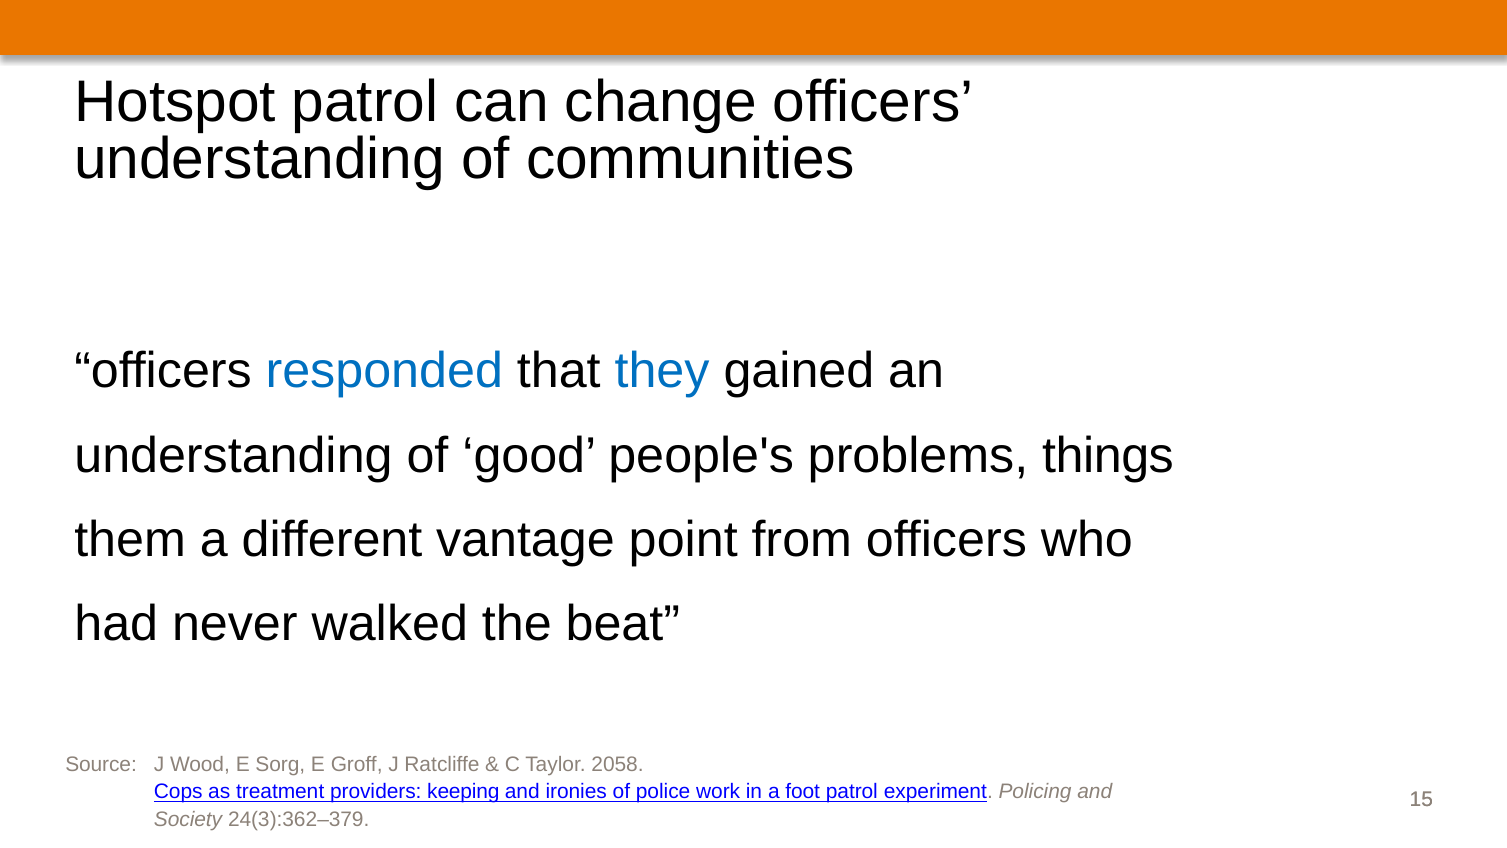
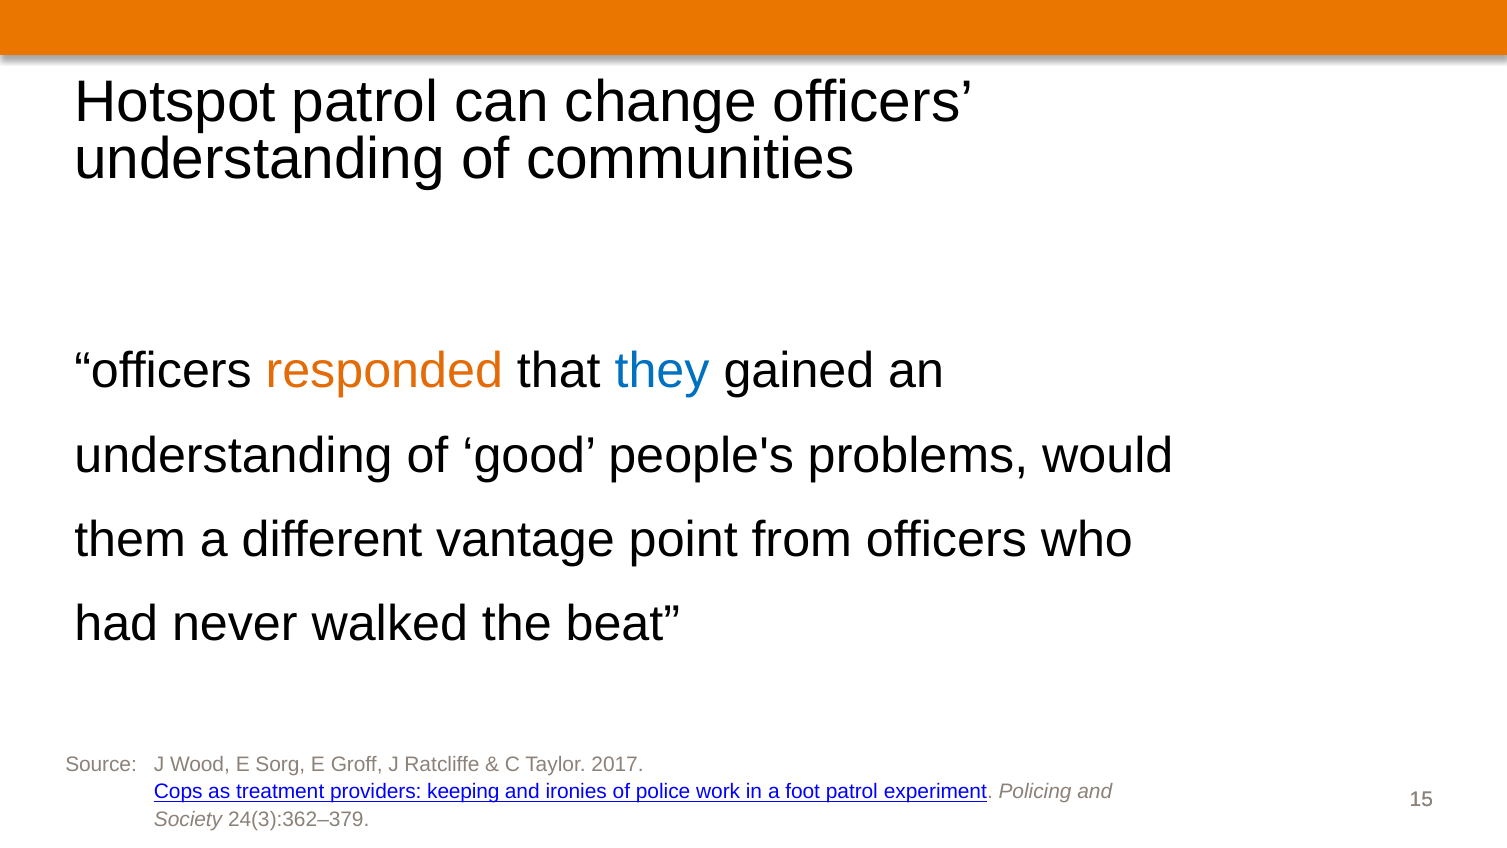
responded colour: blue -> orange (384, 371)
things: things -> would (1108, 455)
2058: 2058 -> 2017 (618, 764)
